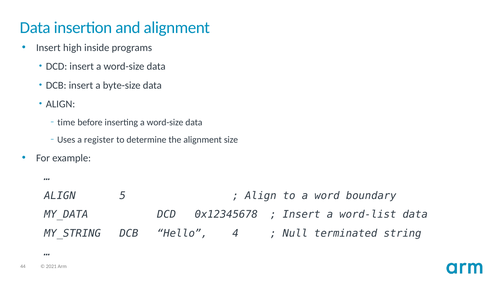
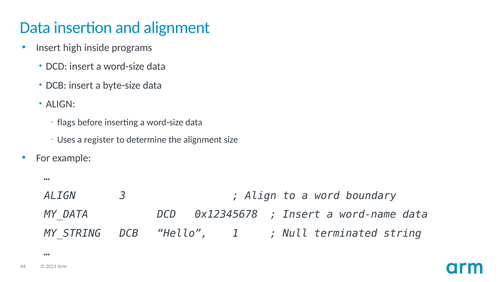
time: time -> flags (66, 122)
5: 5 -> 3 (123, 196)
word-list: word-list -> word-name (368, 215)
4: 4 -> 1 (236, 234)
